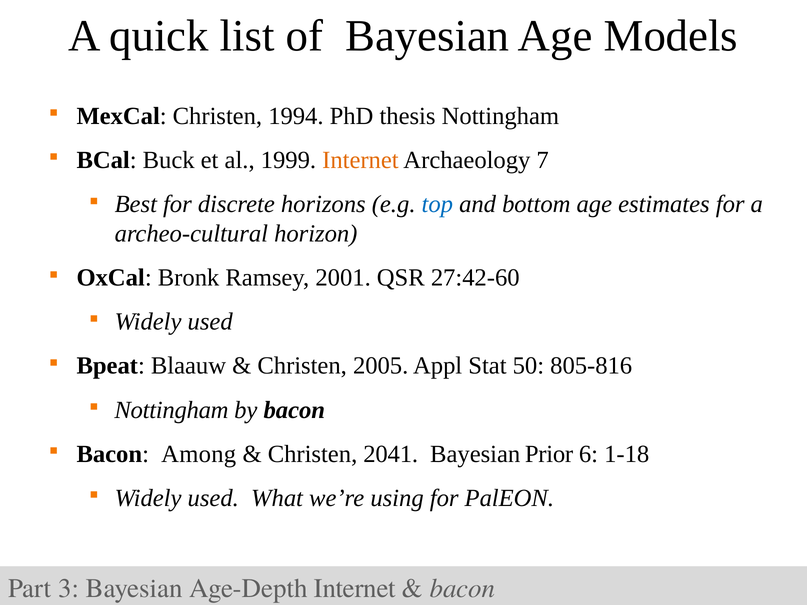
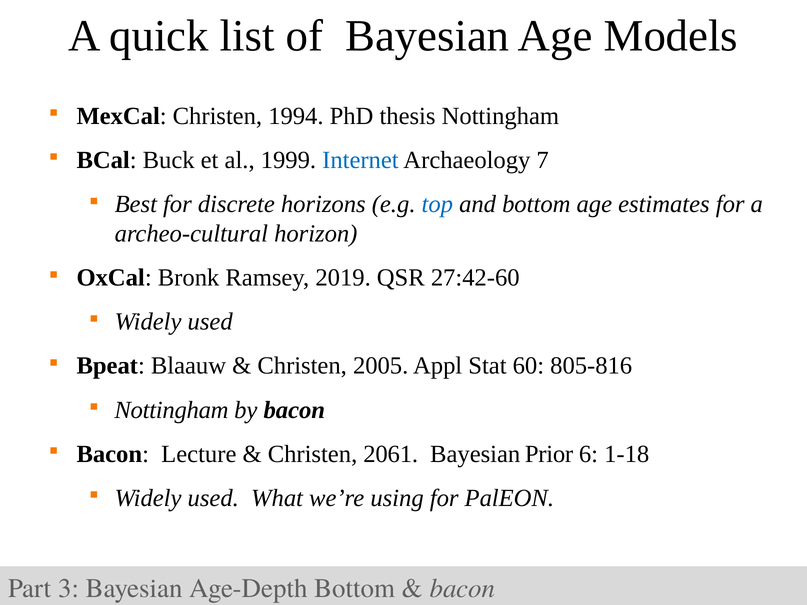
Internet colour: orange -> blue (360, 160)
2001: 2001 -> 2019 (343, 278)
50: 50 -> 60 (528, 366)
Among: Among -> Lecture (199, 454)
2041: 2041 -> 2061 (391, 454)
Internet: Internet -> Bottom (355, 589)
